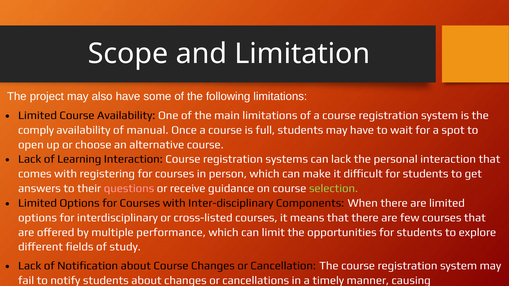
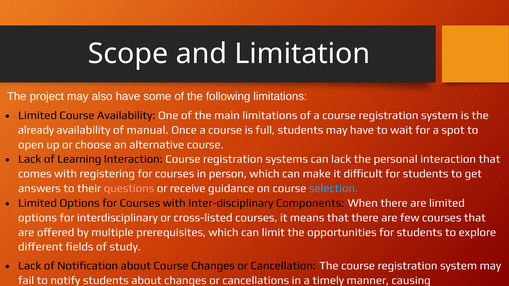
comply: comply -> already (36, 130)
selection colour: light green -> light blue (334, 189)
performance: performance -> prerequisites (171, 233)
